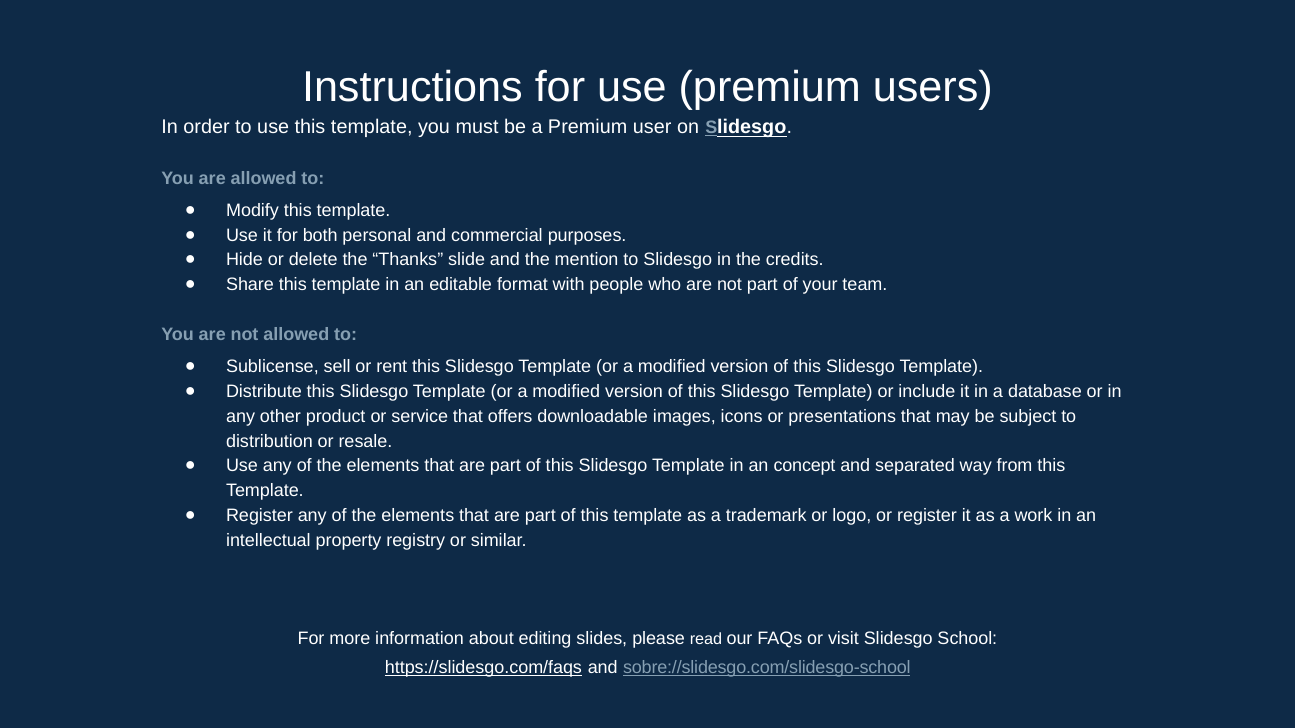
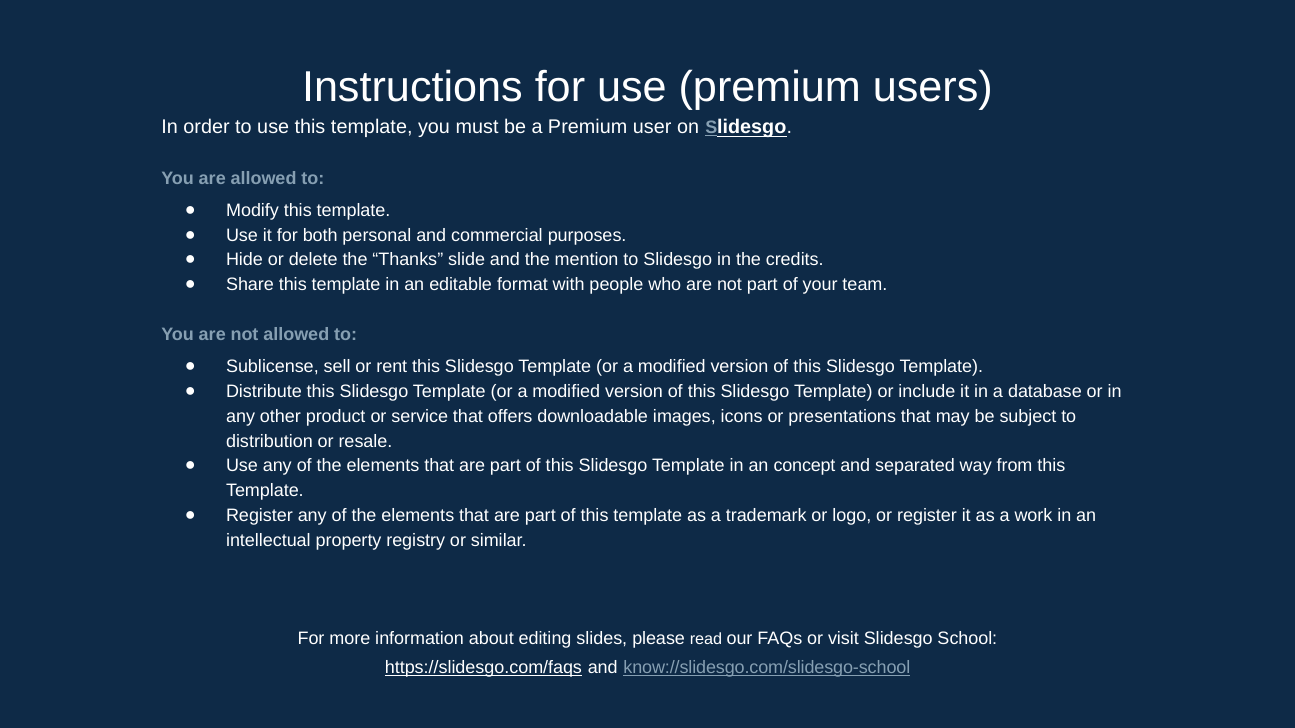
sobre://slidesgo.com/slidesgo-school: sobre://slidesgo.com/slidesgo-school -> know://slidesgo.com/slidesgo-school (767, 668)
